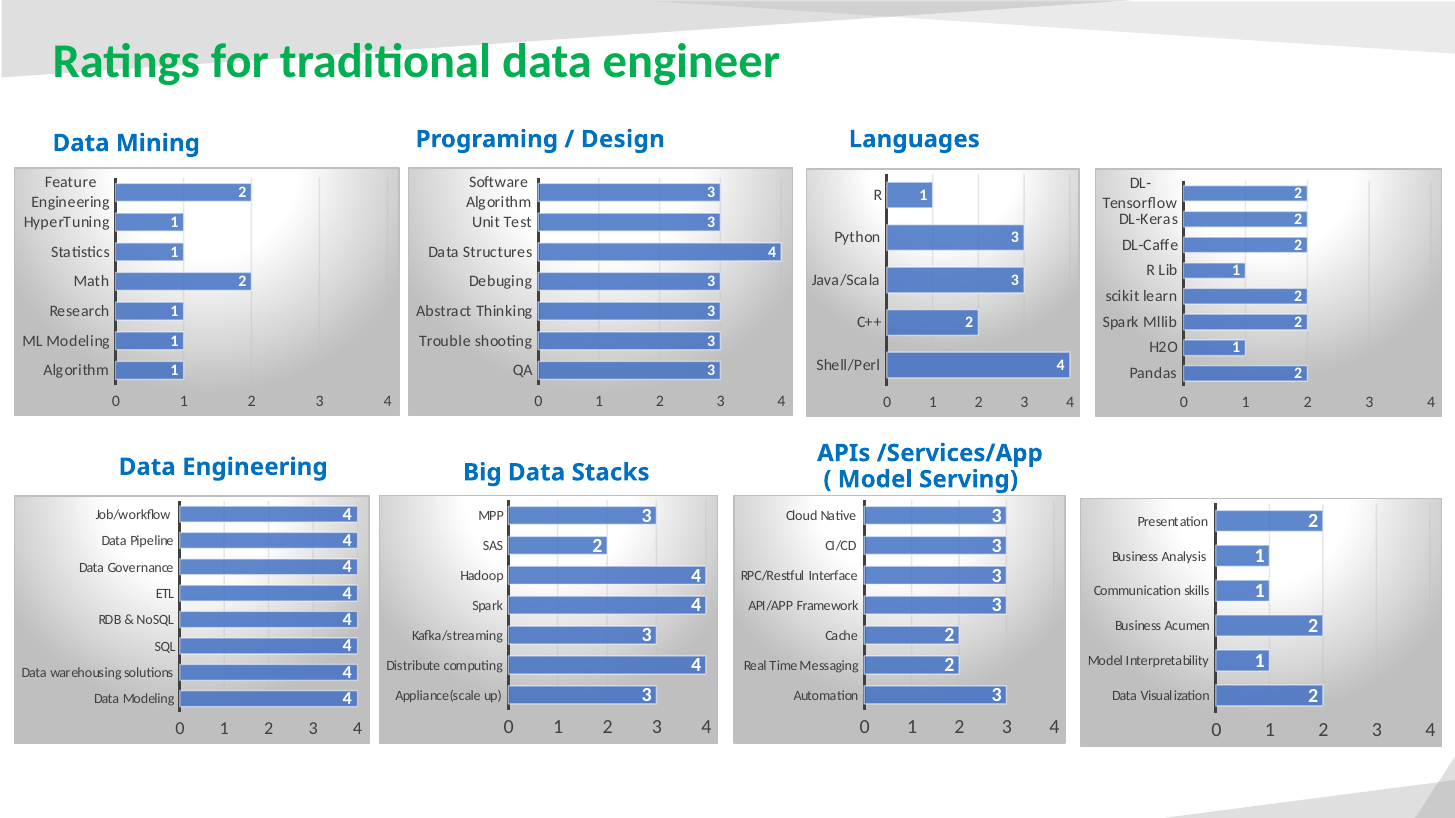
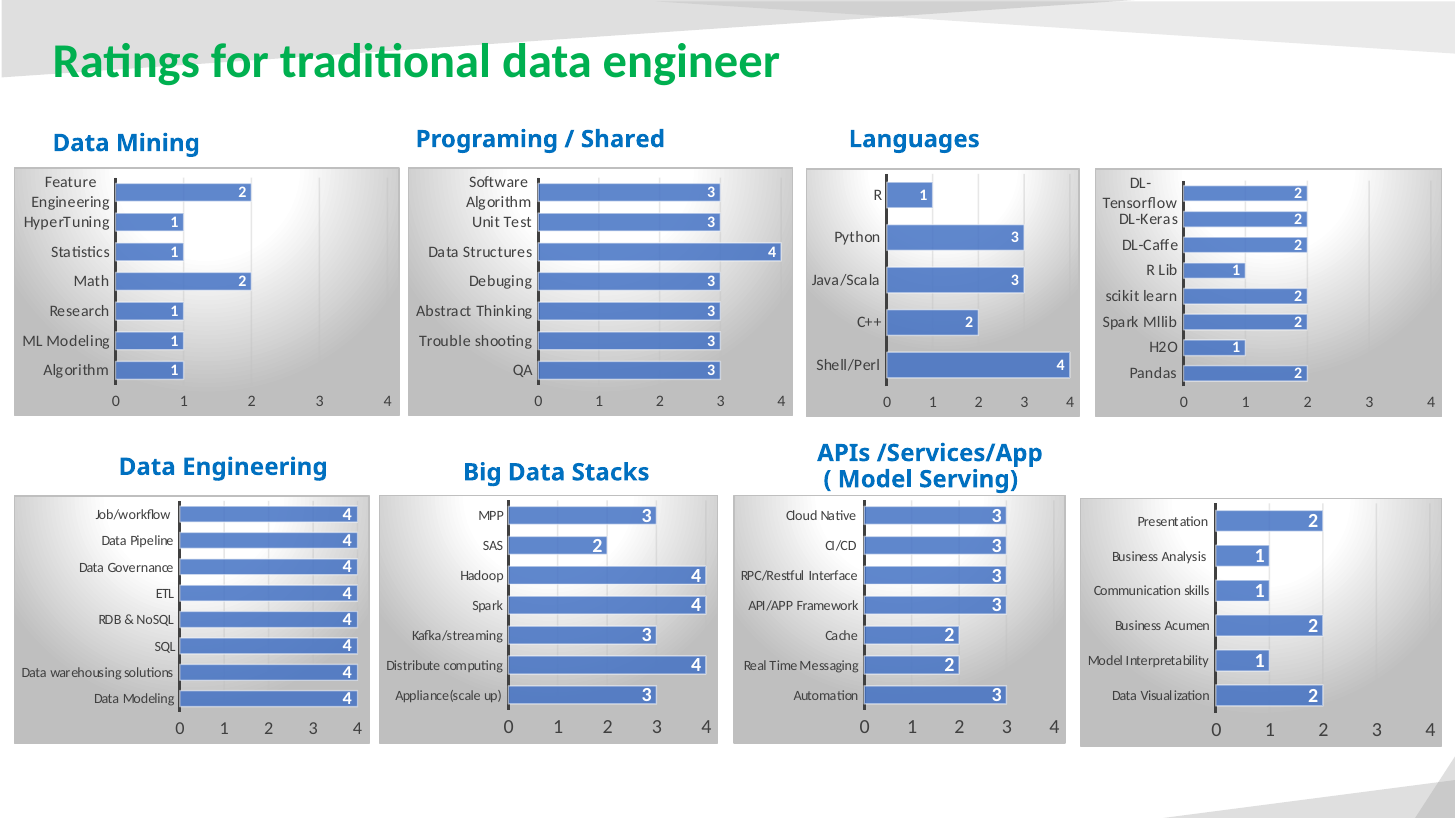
Design: Design -> Shared (623, 139)
